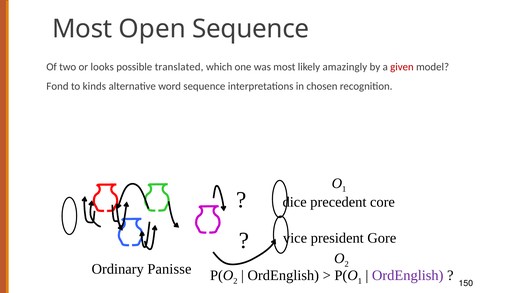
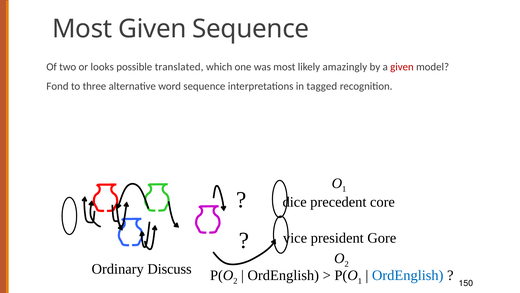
Most Open: Open -> Given (152, 29)
kinds: kinds -> three (94, 86)
chosen: chosen -> tagged (322, 86)
Panisse: Panisse -> Discuss (170, 269)
OrdEnglish colour: purple -> blue (408, 275)
